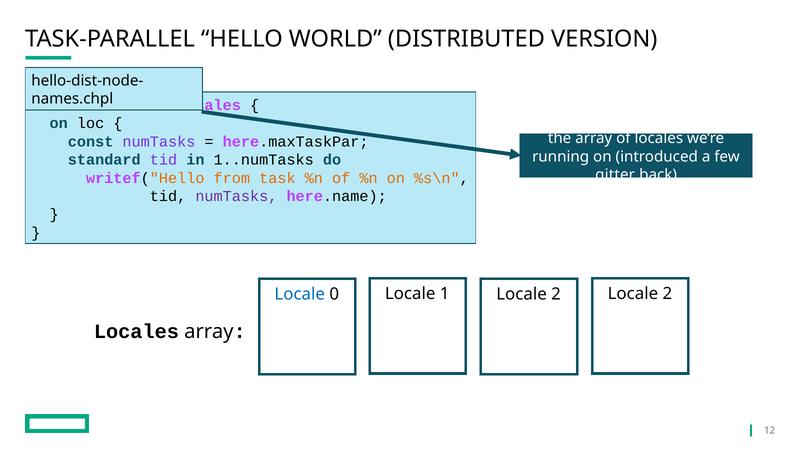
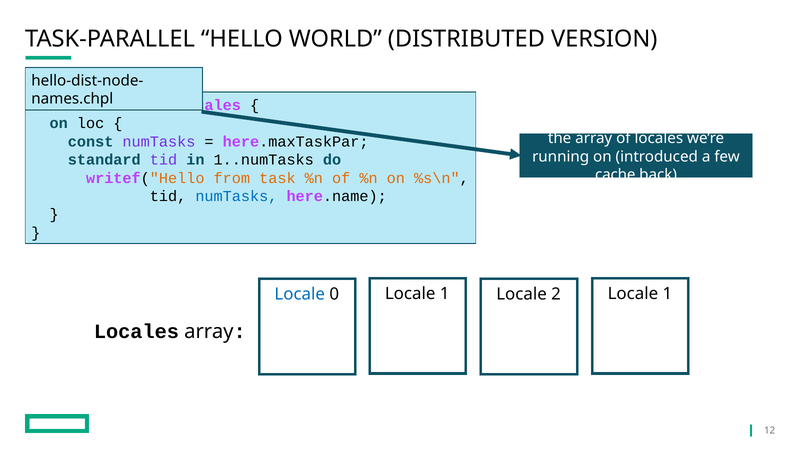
gitter: gitter -> cache (615, 175)
numTasks colour: purple -> blue (236, 196)
2 Locale 2: 2 -> 1 (667, 294)
